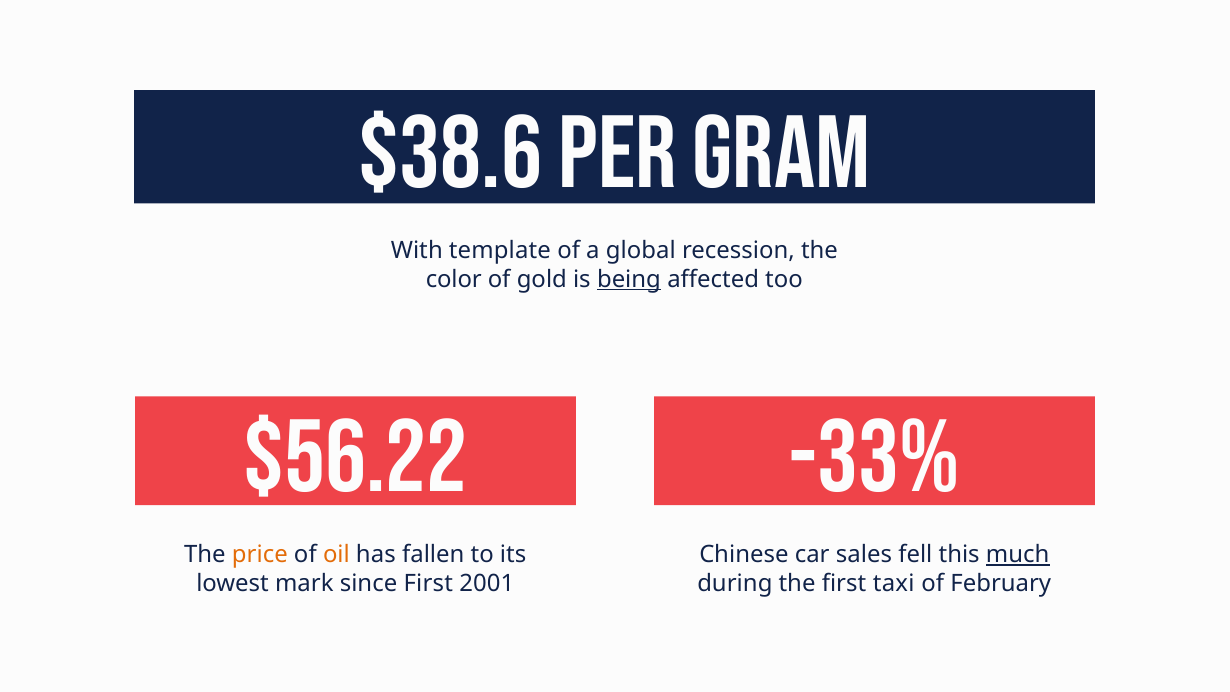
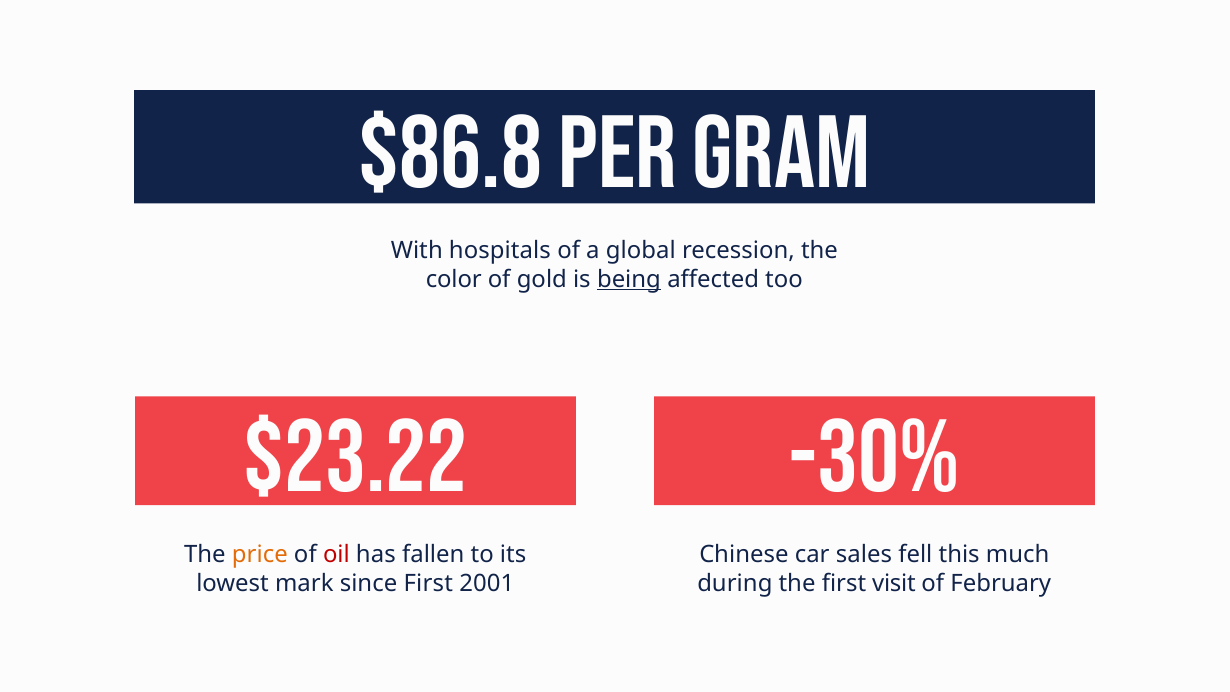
$38.6: $38.6 -> $86.8 (450, 154)
template: template -> hospitals (500, 251)
$56.22: $56.22 -> $23.22 (355, 458)
-33%: -33% -> -30% (875, 458)
oil colour: orange -> red (336, 554)
much underline: present -> none (1018, 554)
taxi: taxi -> visit (894, 583)
